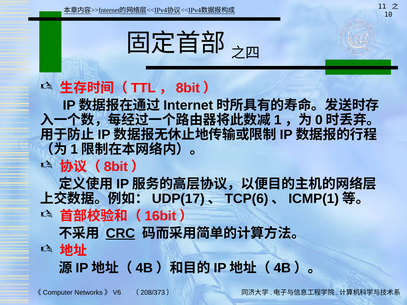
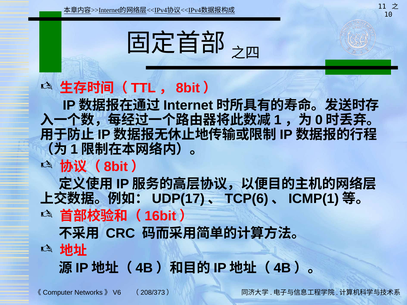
CRC underline: present -> none (120, 234)
